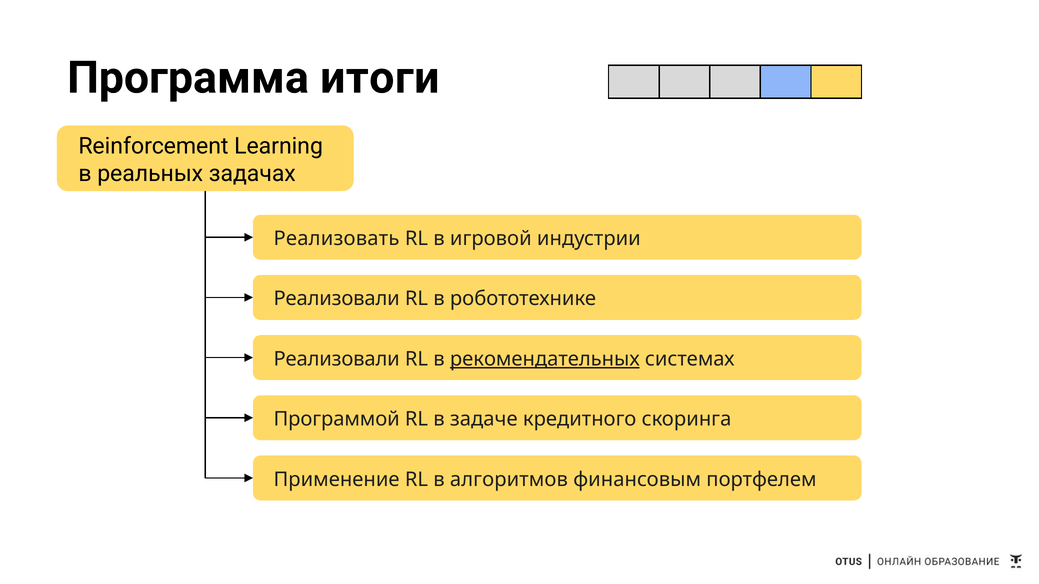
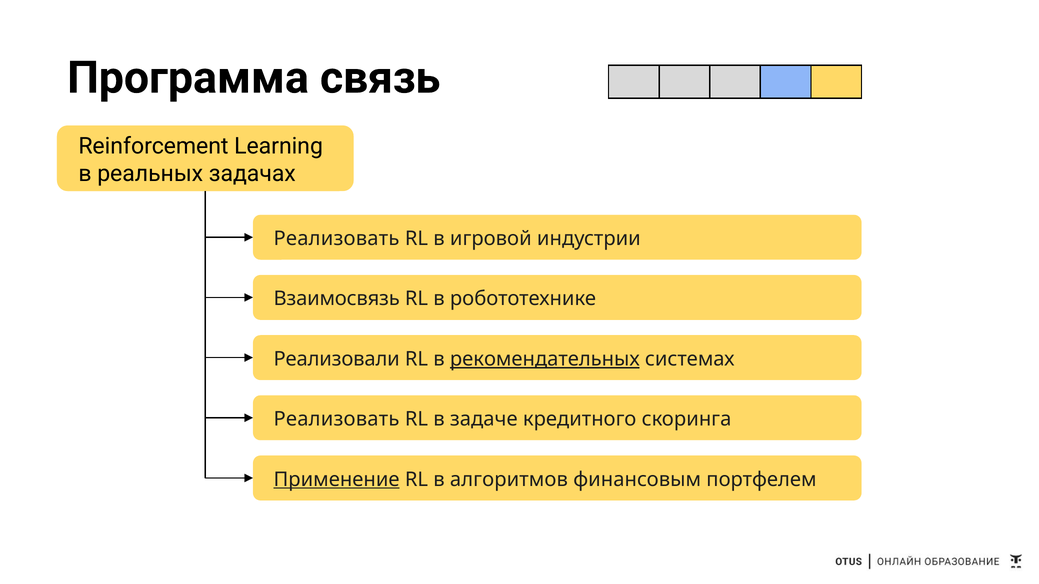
итоги: итоги -> связь (380, 78)
Реализовали: Реализовали -> Взаимосвязь (337, 299)
Программой: Программой -> Реализовать (336, 419)
Применение underline: none -> present (337, 480)
